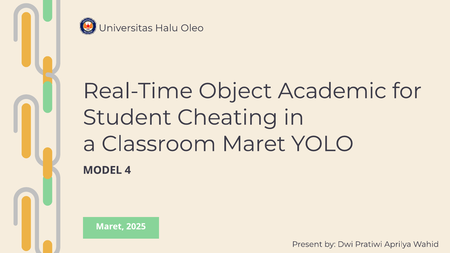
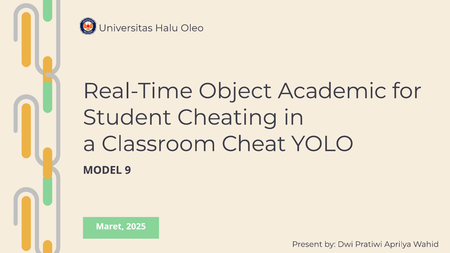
Classroom Maret: Maret -> Cheat (254, 144)
4: 4 -> 9 (128, 170)
